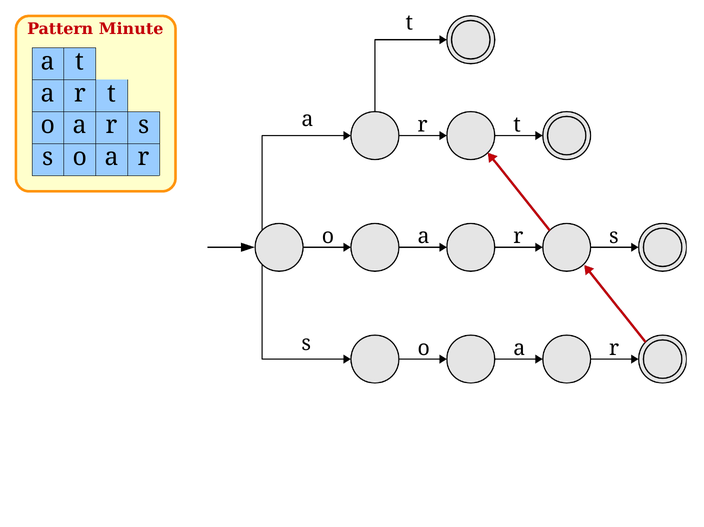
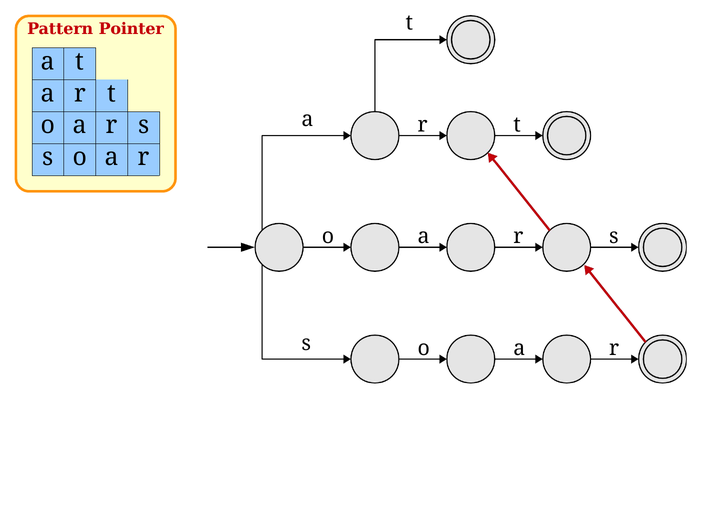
Minute: Minute -> Pointer (131, 29)
